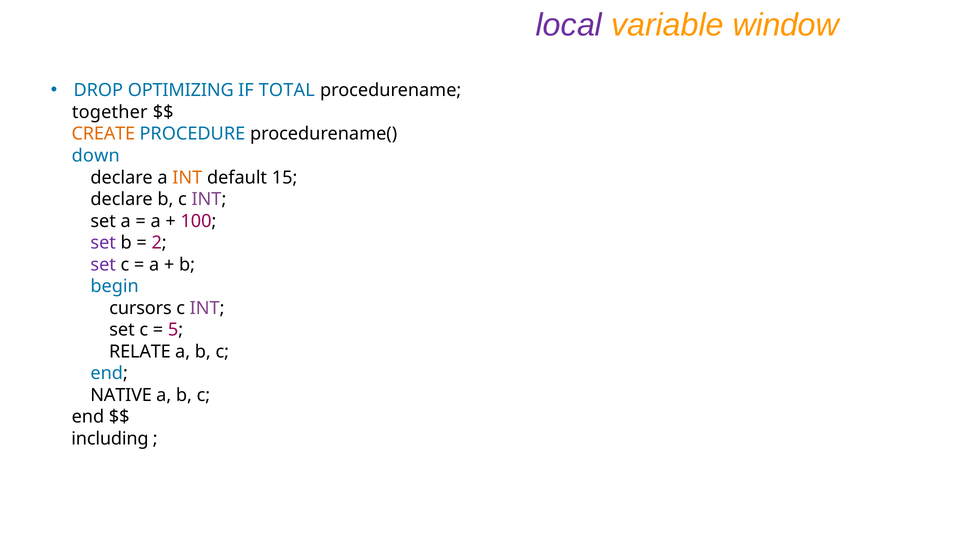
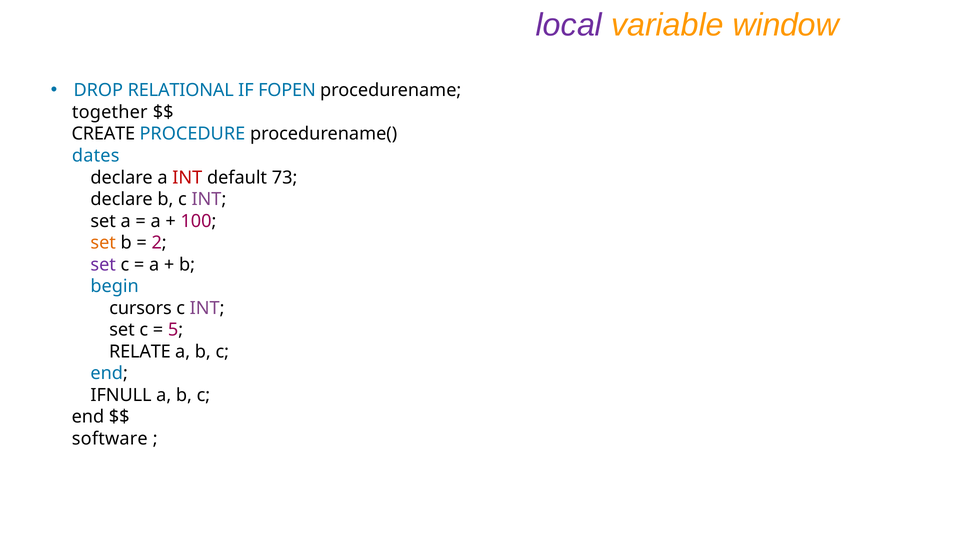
OPTIMIZING: OPTIMIZING -> RELATIONAL (181, 90)
TOTAL: TOTAL -> FOPEN (287, 90)
CREATE colour: orange -> black (103, 134)
down: down -> dates (96, 156)
INT colour: orange -> red (187, 177)
15: 15 -> 73 (285, 177)
set colour: purple -> orange (103, 243)
NATIVE: NATIVE -> IFNULL (121, 395)
including: including -> software (110, 439)
